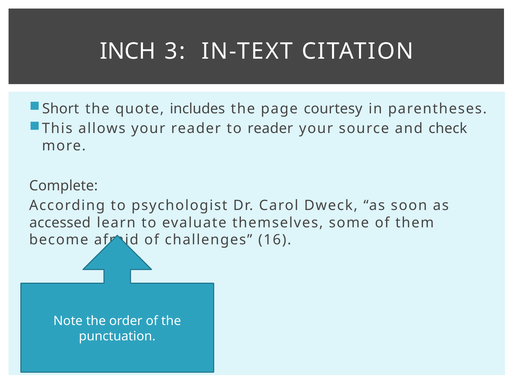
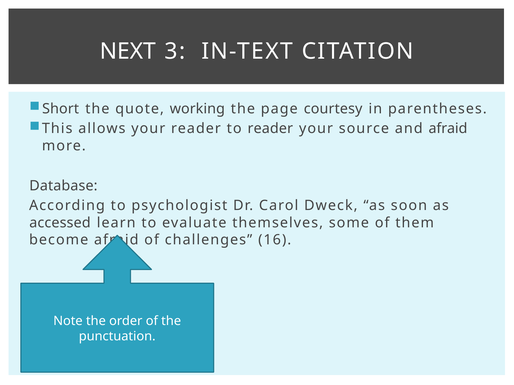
INCH: INCH -> NEXT (128, 51)
includes: includes -> working (197, 109)
and check: check -> afraid (448, 129)
Complete: Complete -> Database (63, 186)
